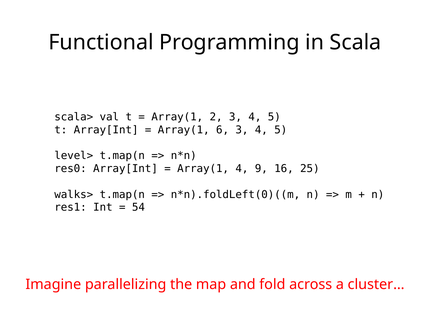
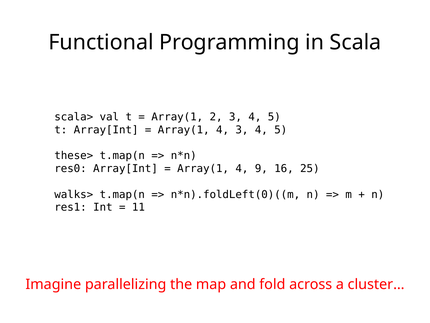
6: 6 -> 4 (223, 130)
level>: level> -> these> (74, 156)
54: 54 -> 11 (138, 207)
